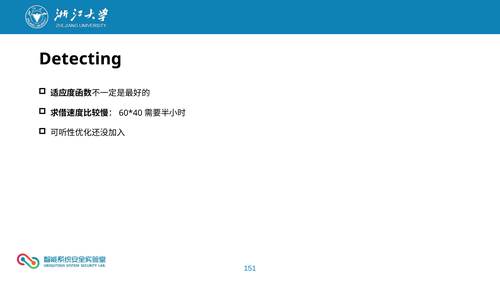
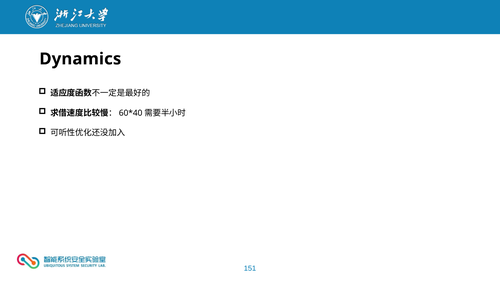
Detecting: Detecting -> Dynamics (80, 59)
